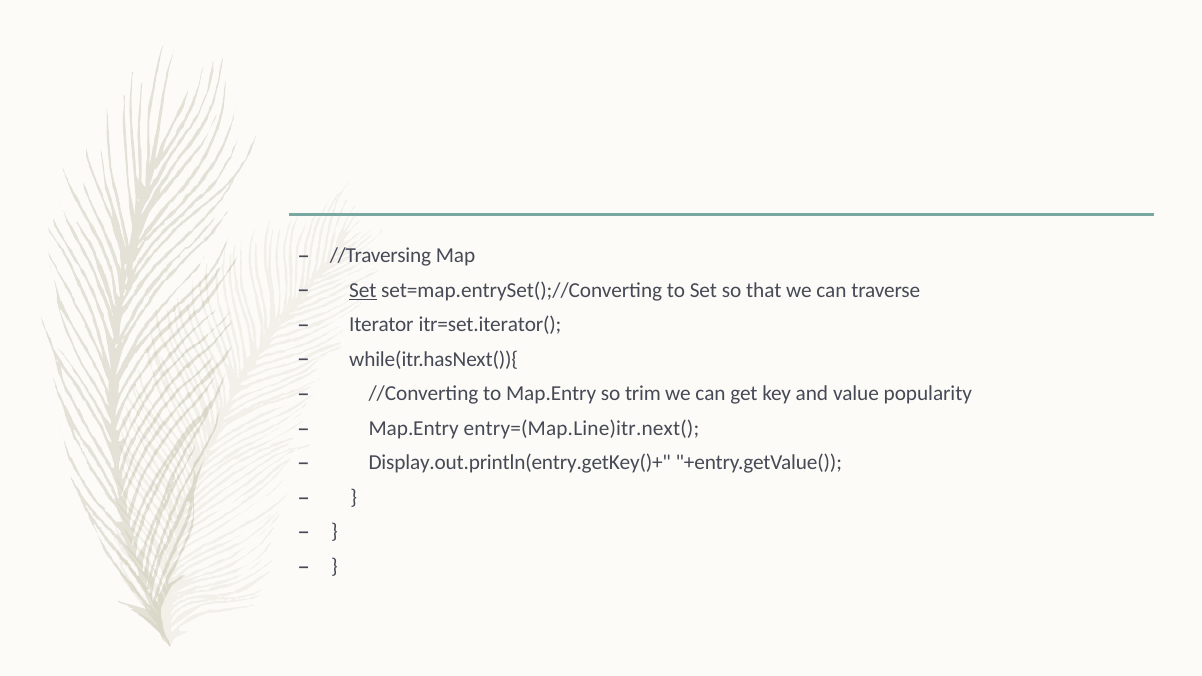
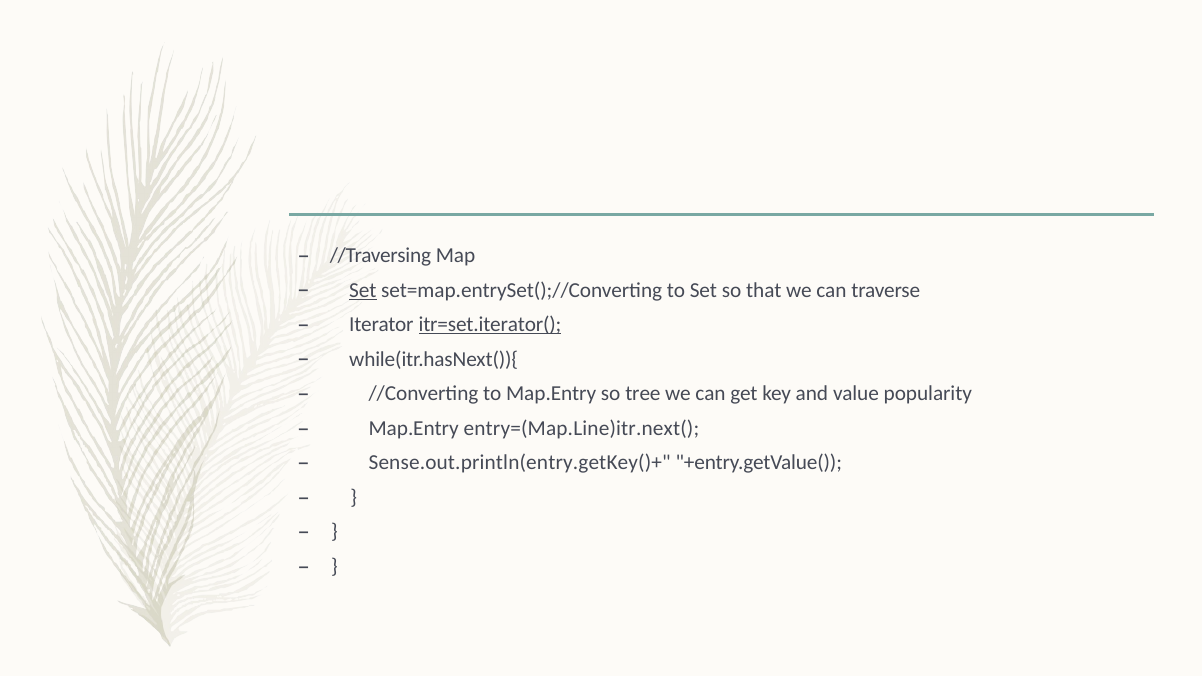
itr=set.iterator( underline: none -> present (490, 325)
trim: trim -> tree (643, 394)
Display.out.println(entry.getKey()+: Display.out.println(entry.getKey()+ -> Sense.out.println(entry.getKey()+ (520, 463)
